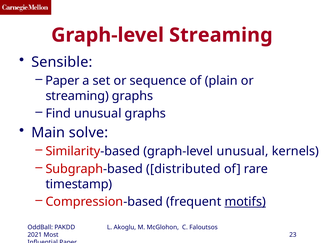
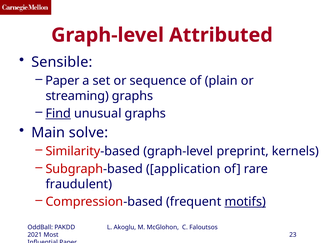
Graph-level Streaming: Streaming -> Attributed (221, 35)
Find underline: none -> present (58, 114)
graph-level unusual: unusual -> preprint (243, 151)
distributed: distributed -> application (183, 169)
timestamp: timestamp -> fraudulent (79, 184)
